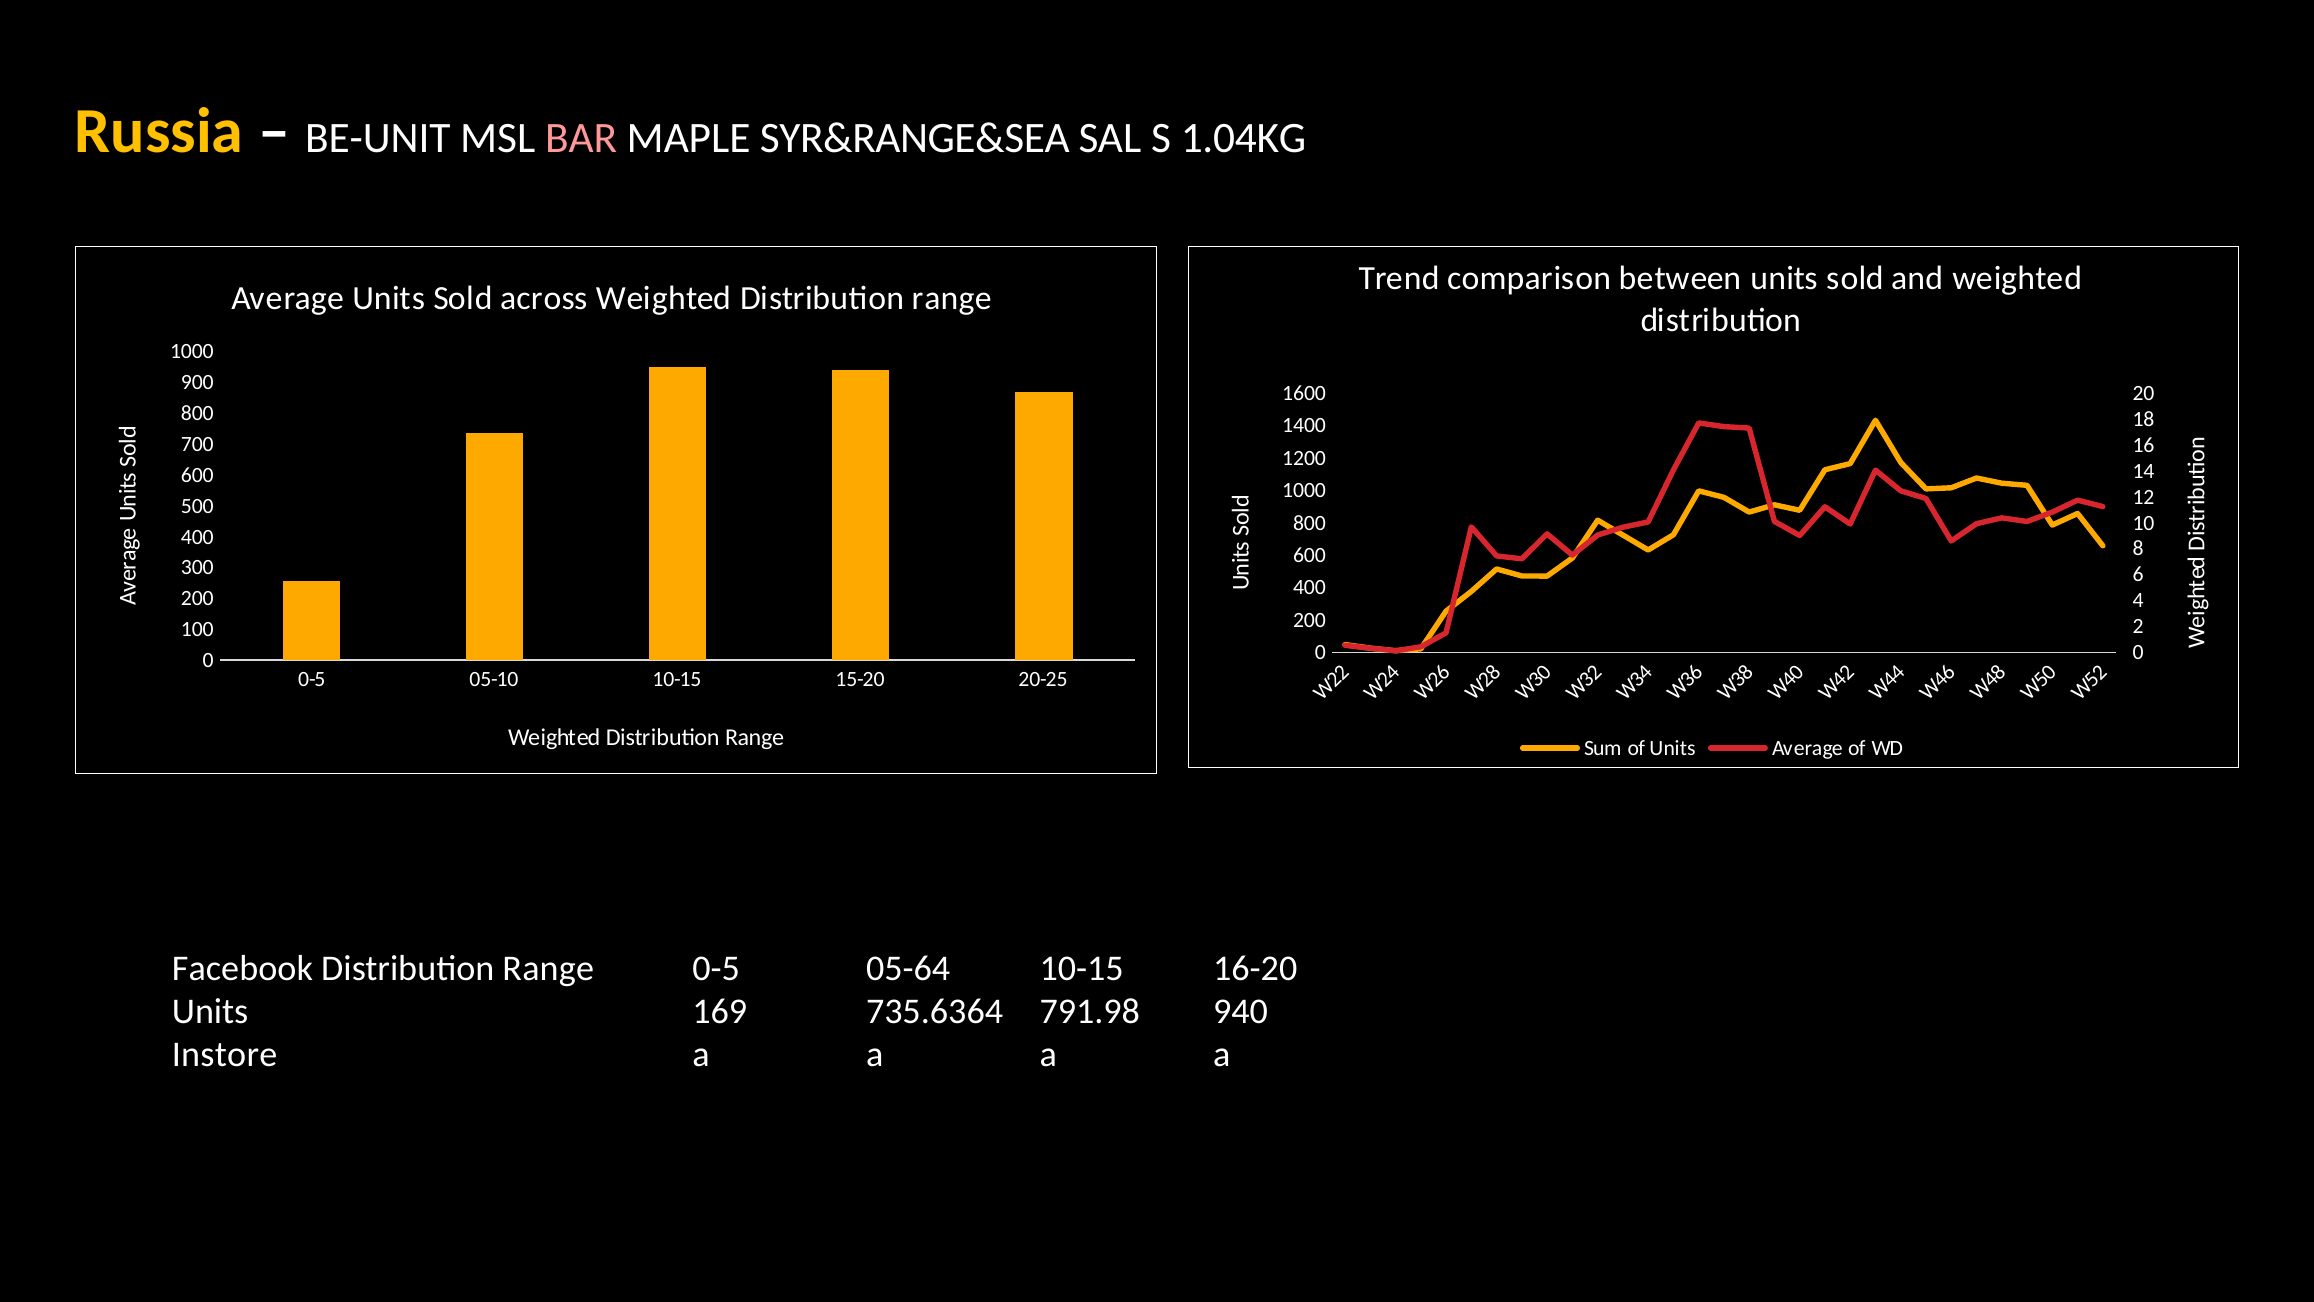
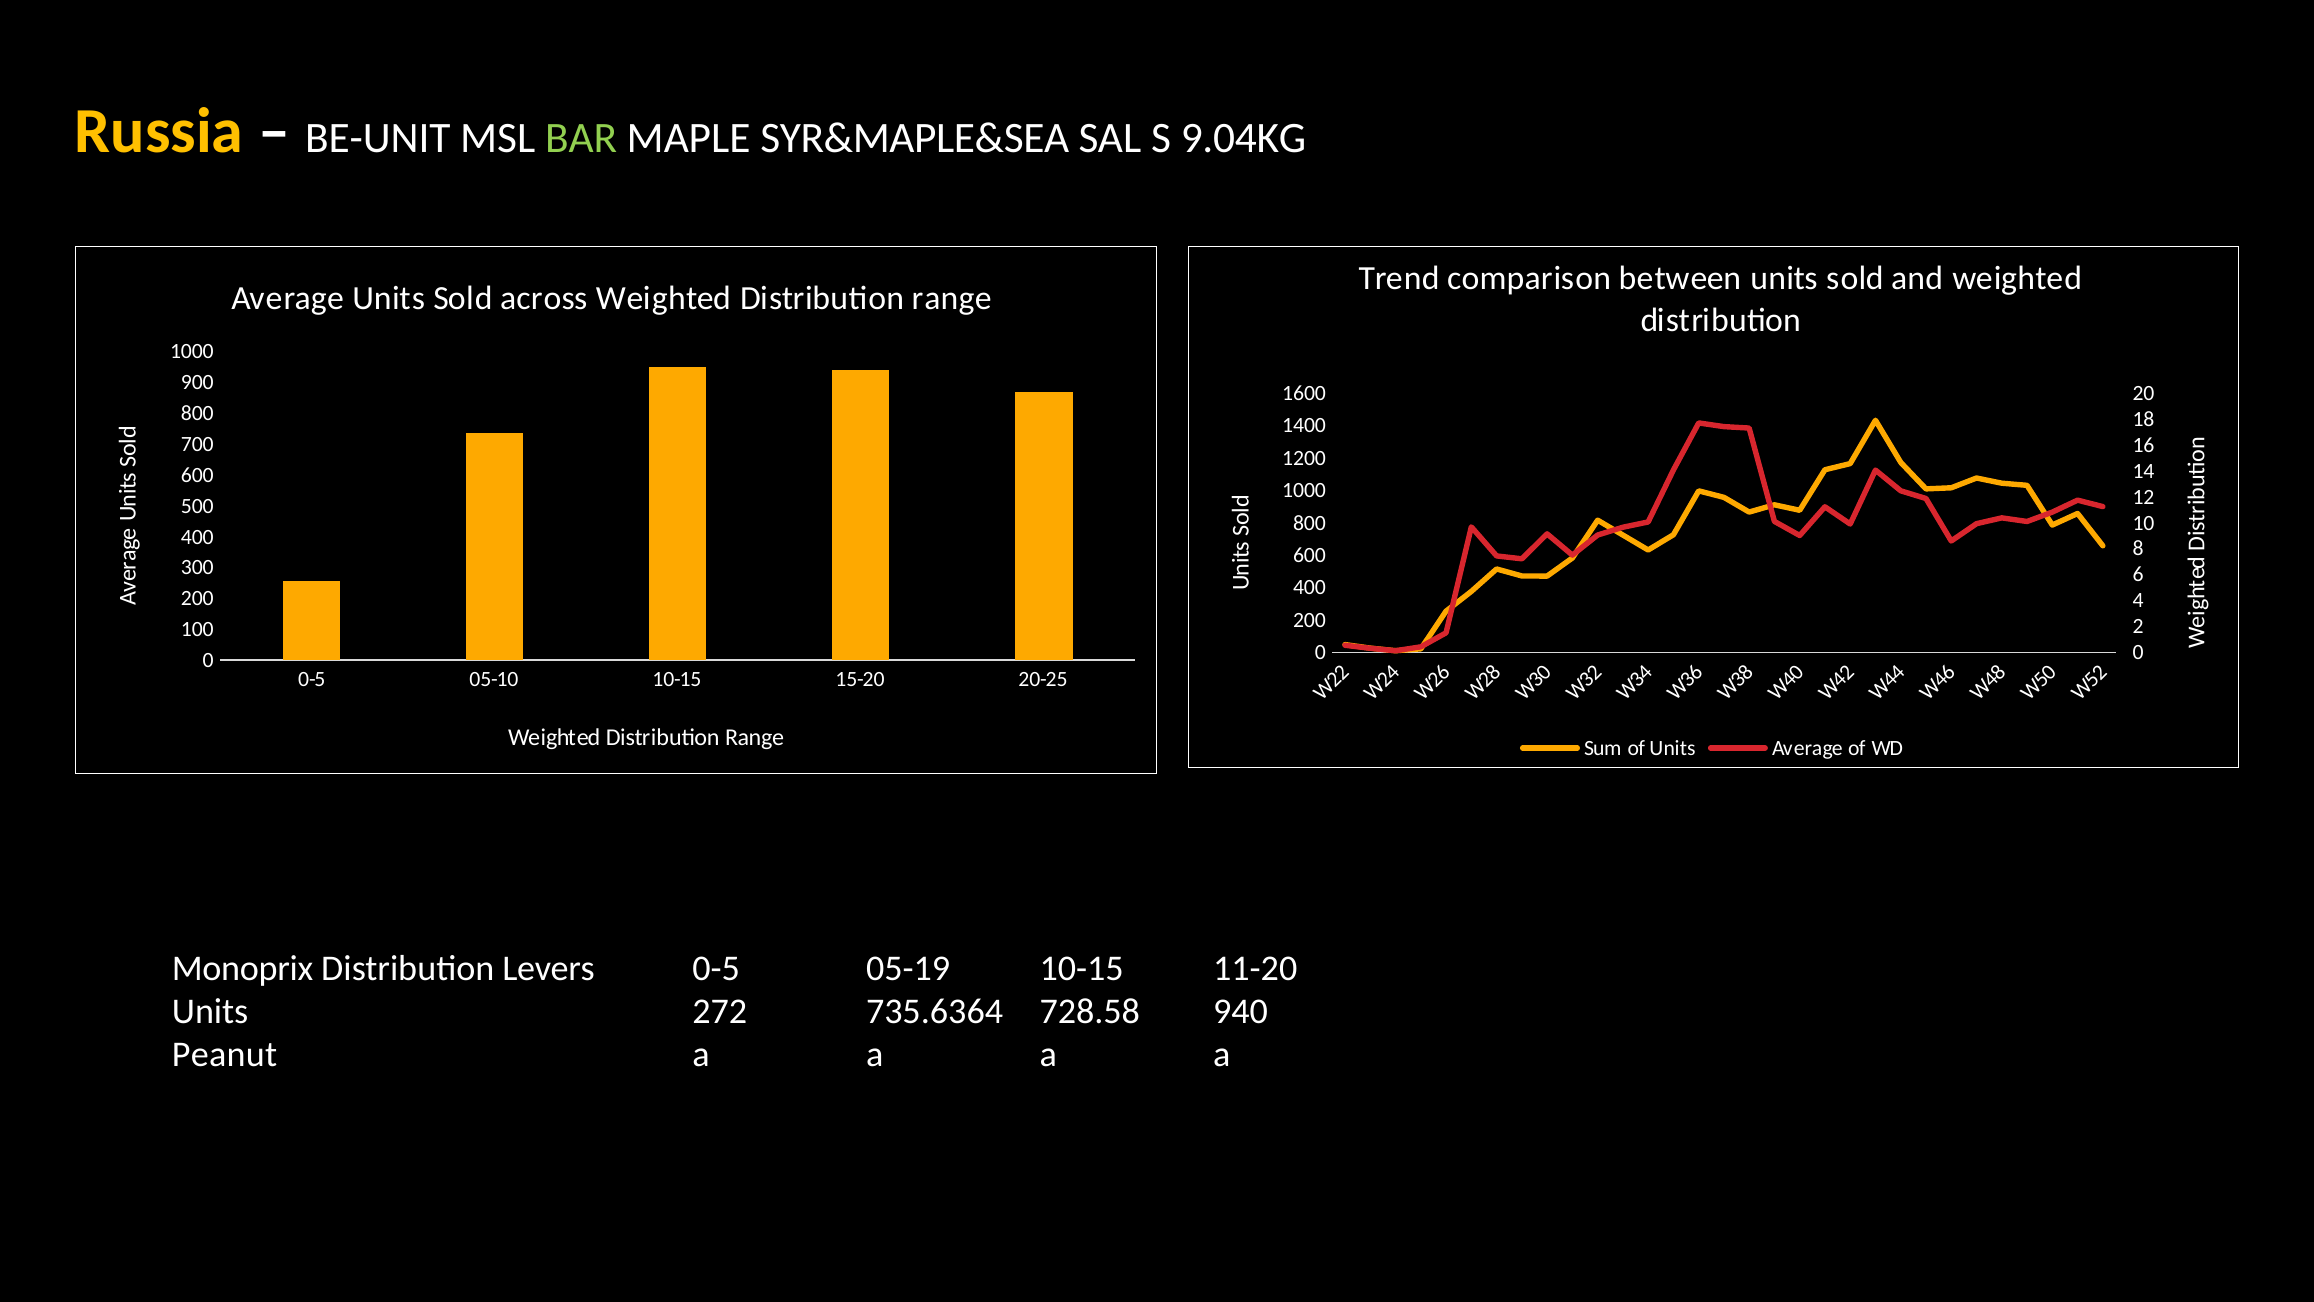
BAR colour: pink -> light green (581, 139)
SYR&RANGE&SEA: SYR&RANGE&SEA -> SYR&MAPLE&SEA (915, 139)
1.04KG: 1.04KG -> 9.04KG (1243, 139)
Facebook: Facebook -> Monoprix (243, 968)
Range: Range -> Levers (549, 968)
05-64: 05-64 -> 05-19 (908, 968)
16-20: 16-20 -> 11-20 (1255, 968)
169: 169 -> 272 (720, 1011)
791.98: 791.98 -> 728.58 (1090, 1011)
Instore: Instore -> Peanut (225, 1055)
